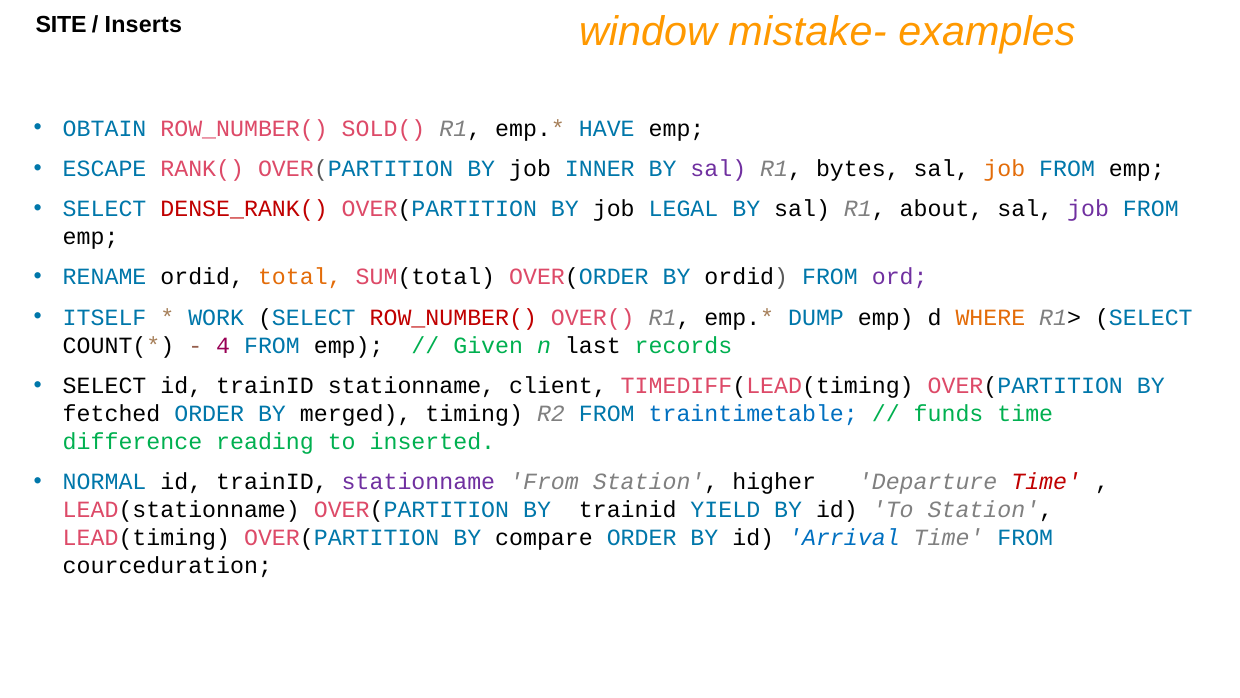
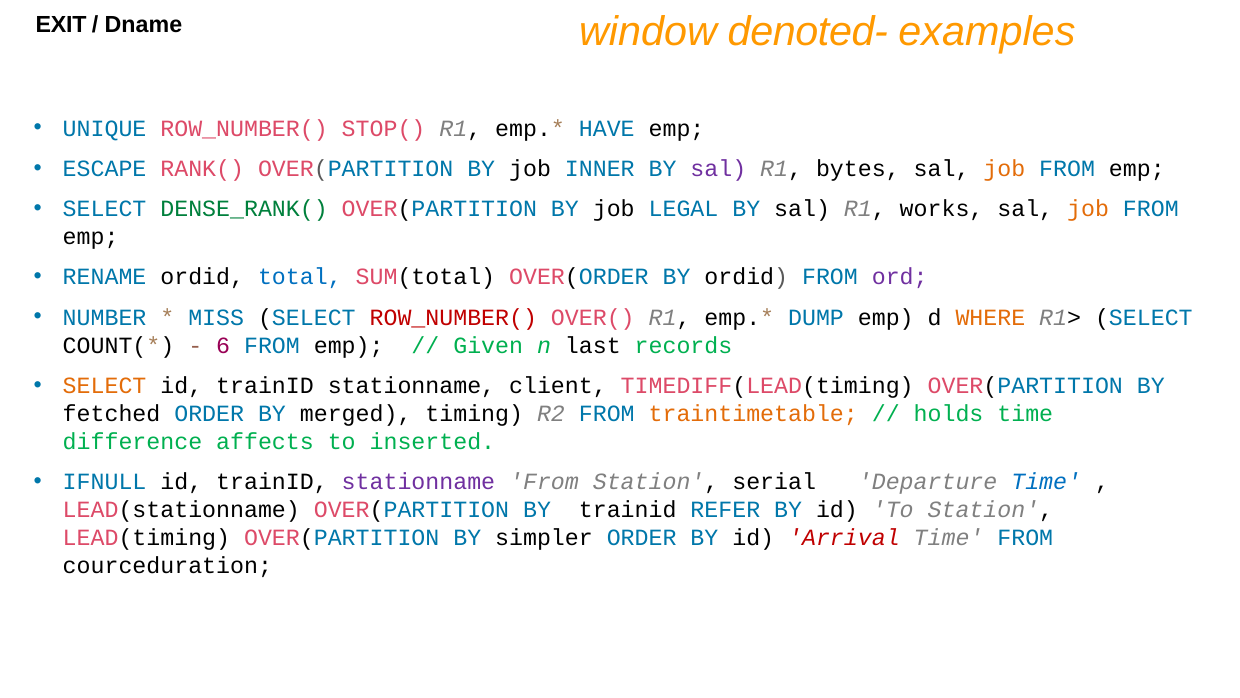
mistake-: mistake- -> denoted- (808, 32)
SITE: SITE -> EXIT (61, 25)
Inserts: Inserts -> Dname (143, 25)
OBTAIN: OBTAIN -> UNIQUE (105, 128)
SOLD(: SOLD( -> STOP( (384, 128)
DENSE_RANK( colour: red -> green (244, 209)
about: about -> works (942, 209)
job colour: purple -> orange (1088, 209)
total colour: orange -> blue (300, 277)
ITSELF: ITSELF -> NUMBER (105, 317)
WORK: WORK -> MISS (216, 317)
4: 4 -> 6 (223, 345)
SELECT colour: black -> orange (105, 385)
traintimetable colour: blue -> orange (753, 413)
funds: funds -> holds (949, 413)
reading: reading -> affects (265, 441)
NORMAL: NORMAL -> IFNULL (105, 481)
higher: higher -> serial (774, 481)
Time colour: red -> blue (1046, 481)
YIELD: YIELD -> REFER (725, 509)
compare: compare -> simpler (544, 537)
Arrival colour: blue -> red (844, 537)
